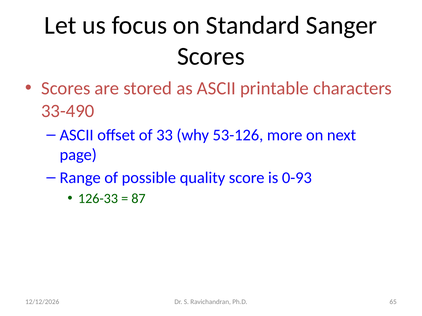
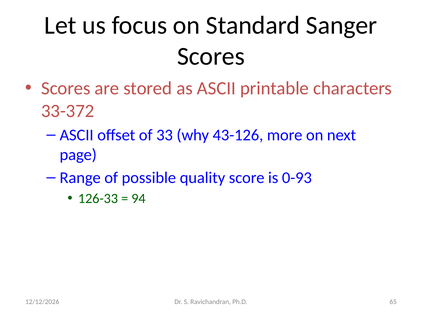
33-490: 33-490 -> 33-372 (68, 111)
53-126: 53-126 -> 43-126 (238, 135)
87: 87 -> 94 (138, 199)
